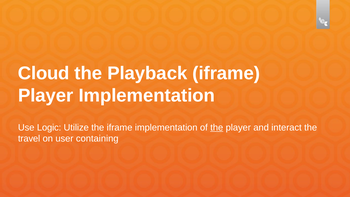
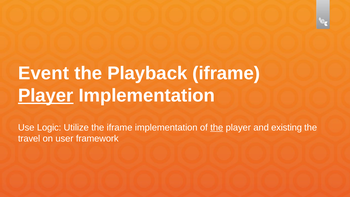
Cloud: Cloud -> Event (44, 73)
Player underline: none -> present (46, 95)
interact: interact -> existing (287, 127)
containing: containing -> framework (97, 138)
